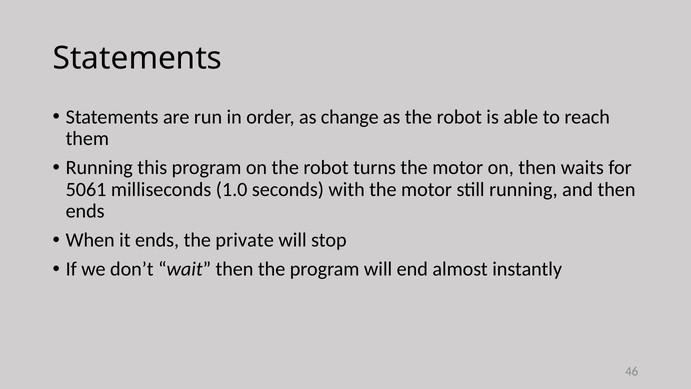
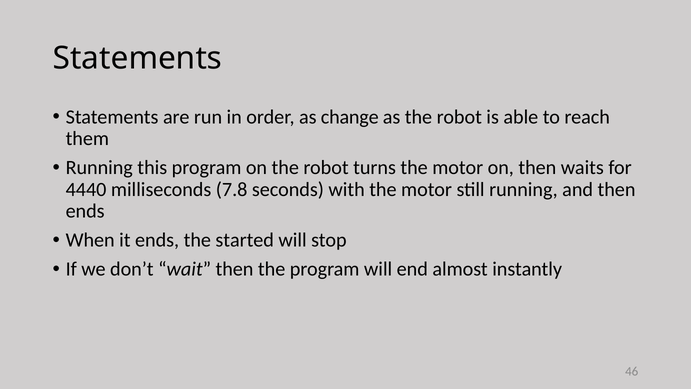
5061: 5061 -> 4440 (86, 189)
1.0: 1.0 -> 7.8 (232, 189)
private: private -> started (245, 240)
